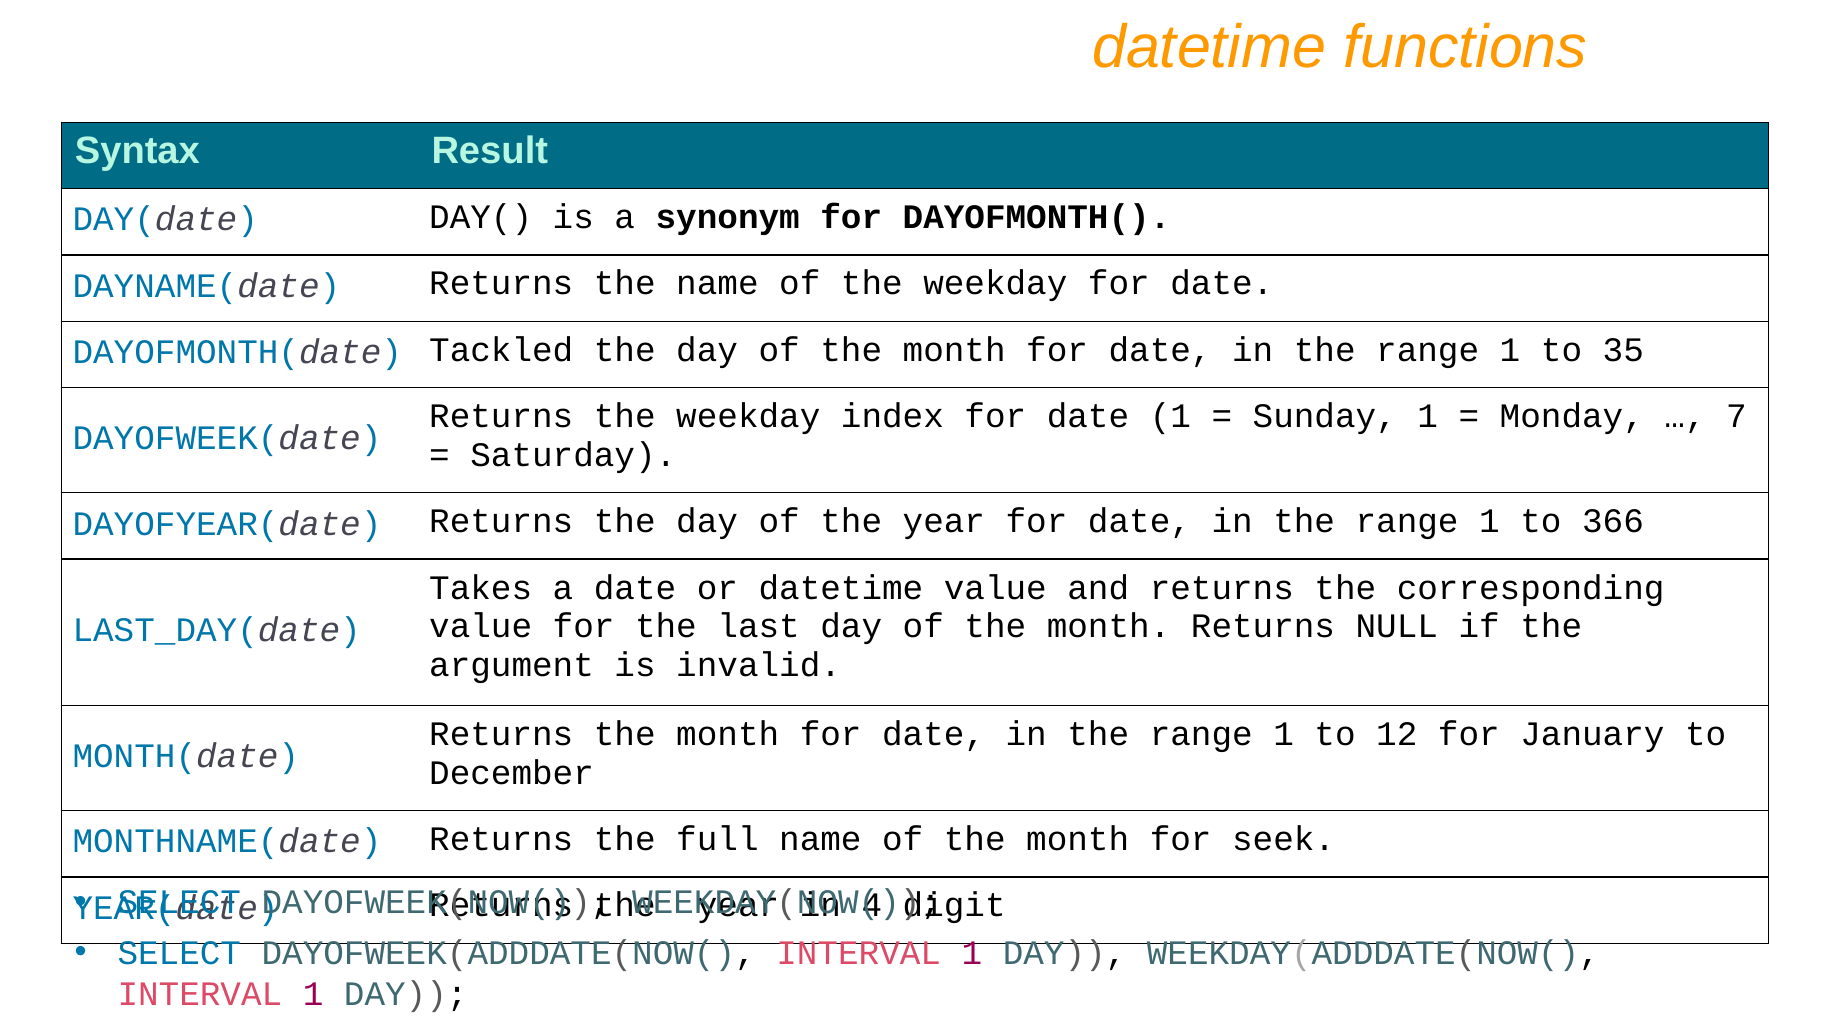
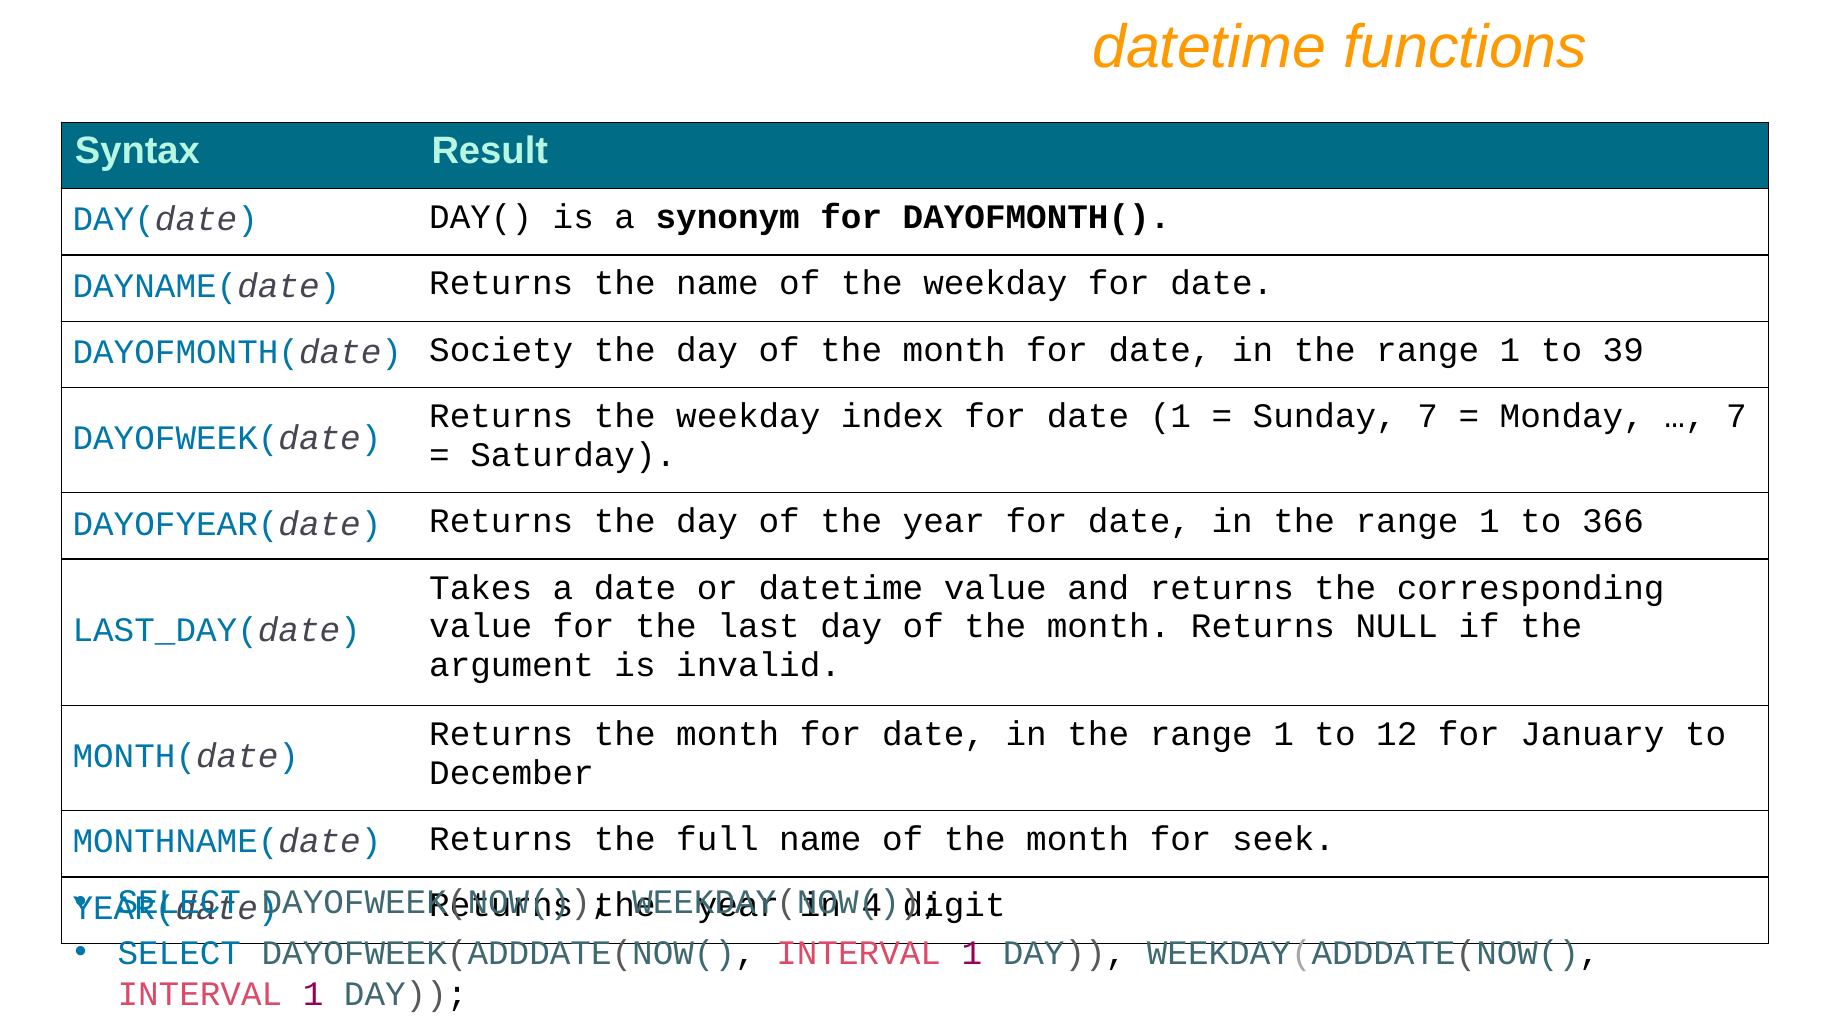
Tackled: Tackled -> Society (501, 350)
35: 35 -> 39 (1623, 350)
Sunday 1: 1 -> 7 (1428, 416)
